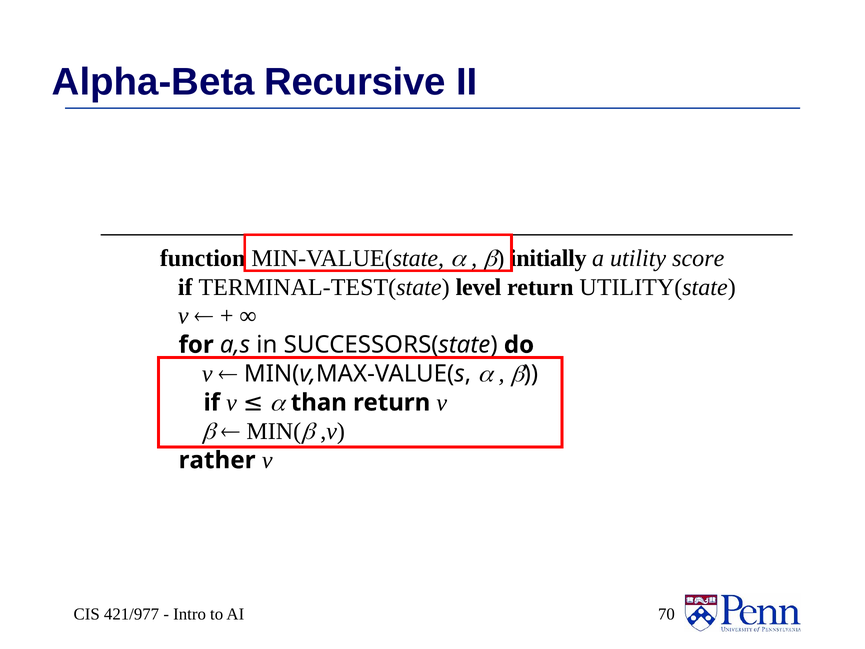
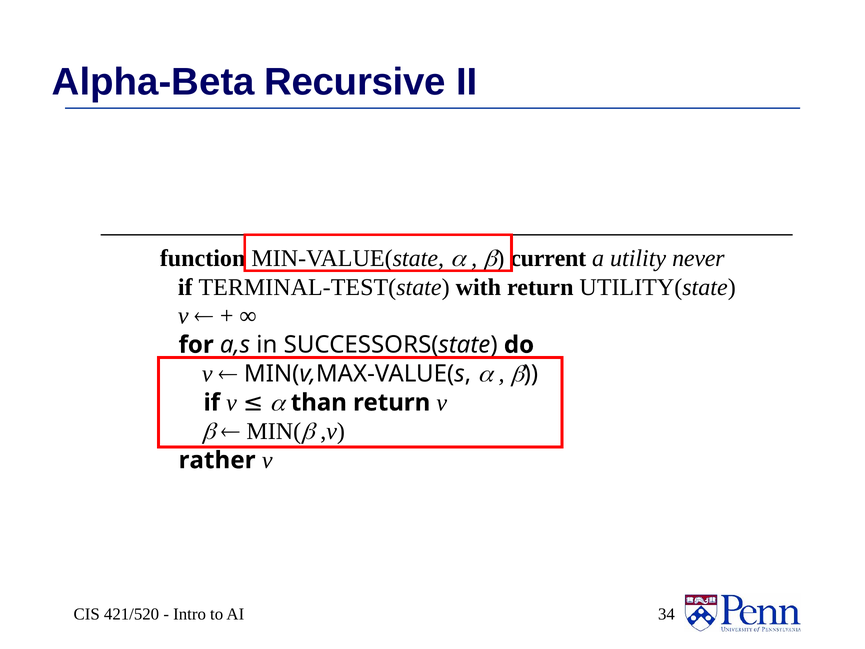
initially: initially -> current (548, 258)
score: score -> never (698, 258)
level: level -> with (478, 287)
421/977: 421/977 -> 421/520 (132, 614)
70: 70 -> 34 (666, 614)
